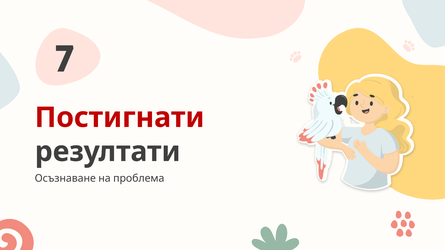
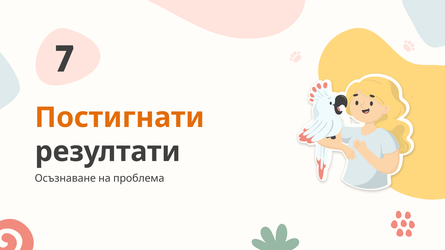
Постигнати colour: red -> orange (120, 118)
